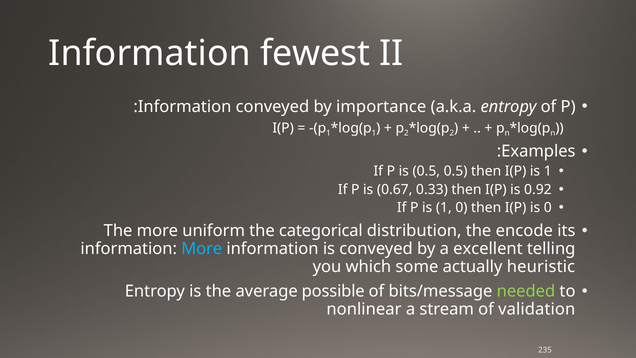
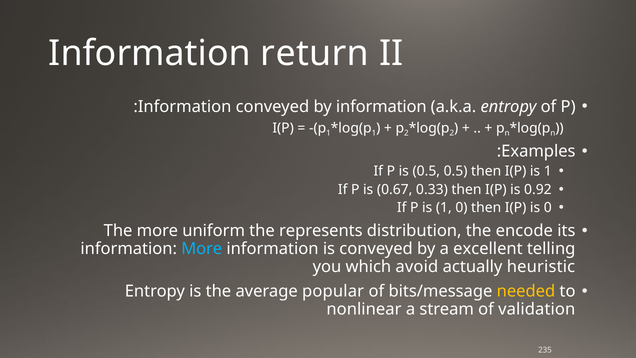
fewest: fewest -> return (315, 53)
by importance: importance -> information (381, 106)
categorical: categorical -> represents (321, 231)
some: some -> avoid (417, 267)
possible: possible -> popular (333, 291)
needed colour: light green -> yellow (526, 291)
